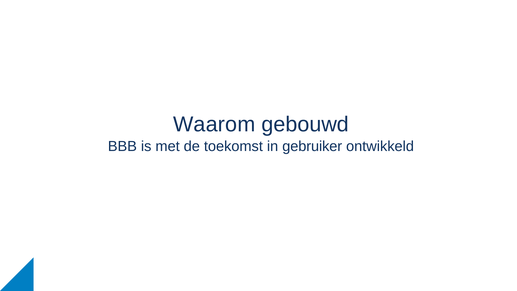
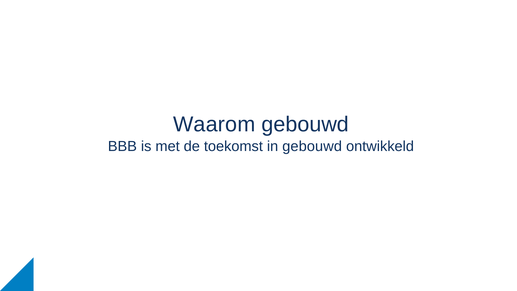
in gebruiker: gebruiker -> gebouwd (312, 146)
